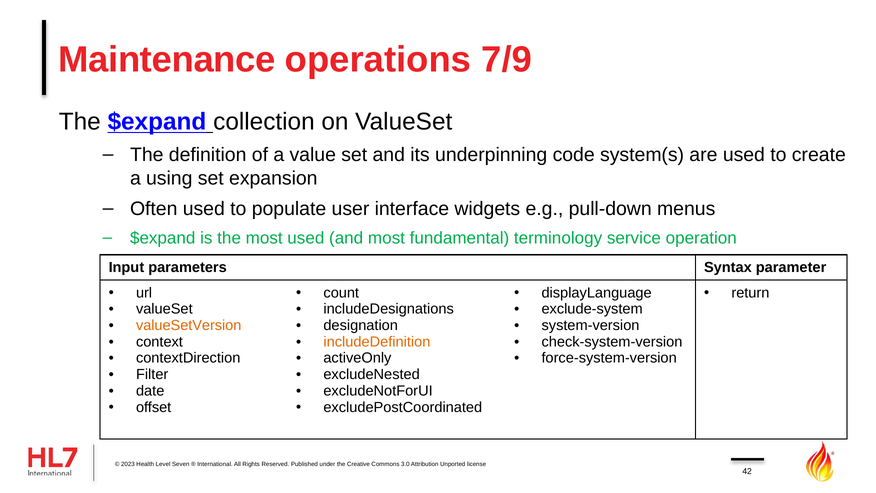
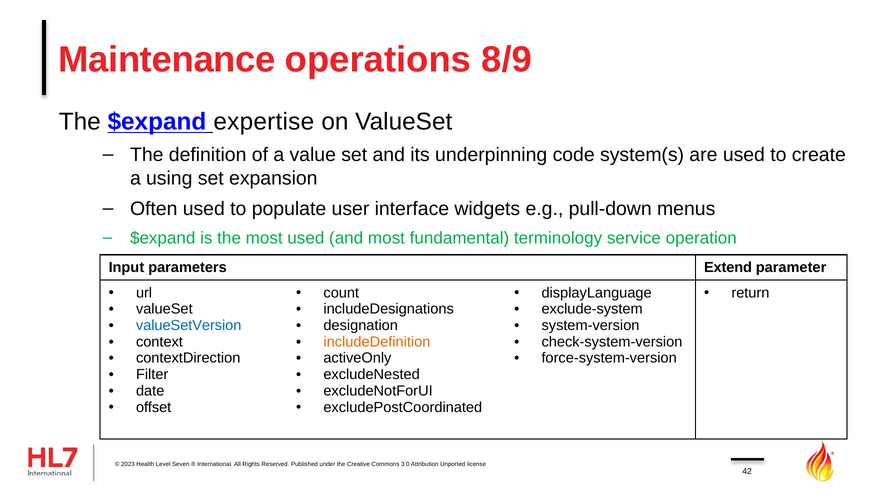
7/9: 7/9 -> 8/9 (507, 60)
collection: collection -> expertise (264, 122)
Syntax: Syntax -> Extend (728, 267)
valueSetVersion colour: orange -> blue (189, 325)
